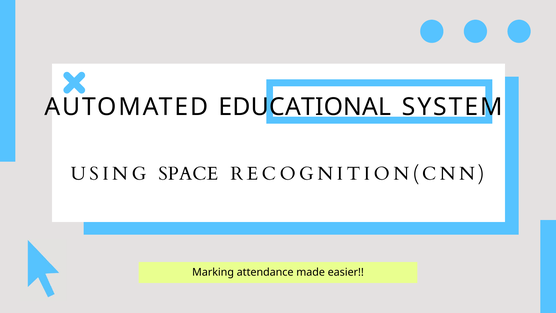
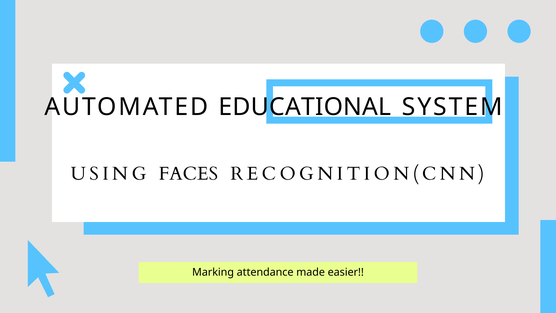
SPACE: SPACE -> FACES (188, 174)
